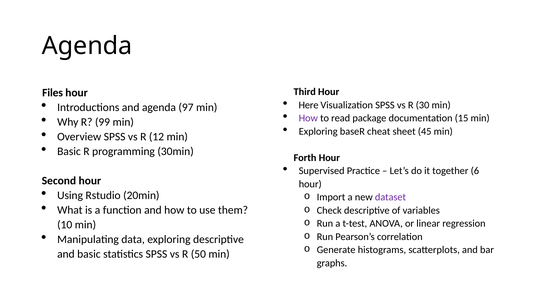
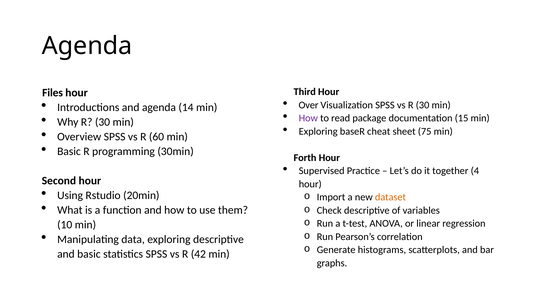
Here: Here -> Over (309, 105)
97: 97 -> 14 (186, 107)
Why R 99: 99 -> 30 (103, 122)
45: 45 -> 75 (425, 131)
12: 12 -> 60 (156, 137)
6: 6 -> 4 (475, 171)
dataset colour: purple -> orange (390, 197)
50: 50 -> 42 (198, 254)
